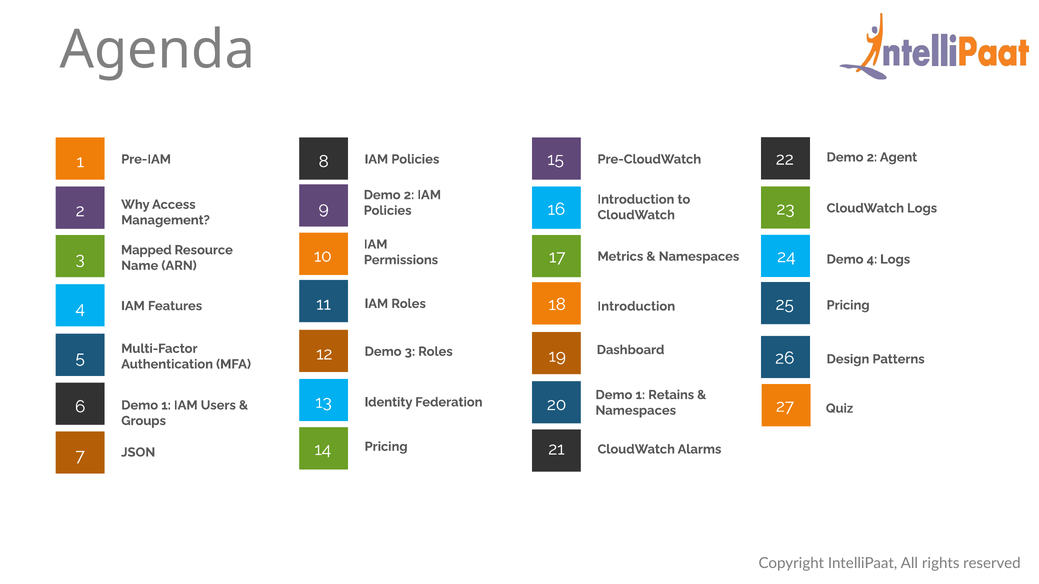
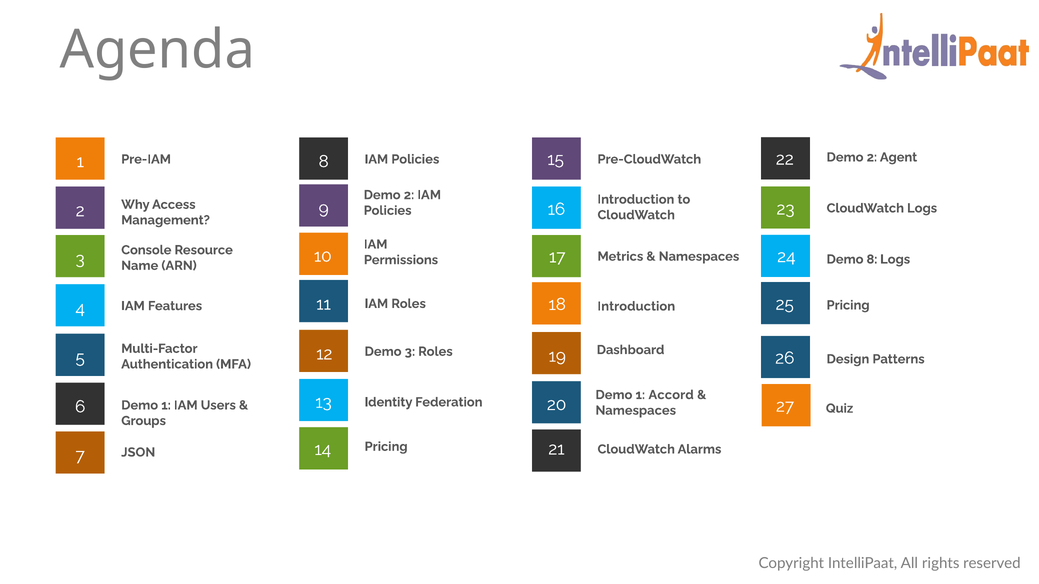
Mapped: Mapped -> Console (146, 250)
Demo 4: 4 -> 8 (872, 259)
Retains: Retains -> Accord (671, 395)
